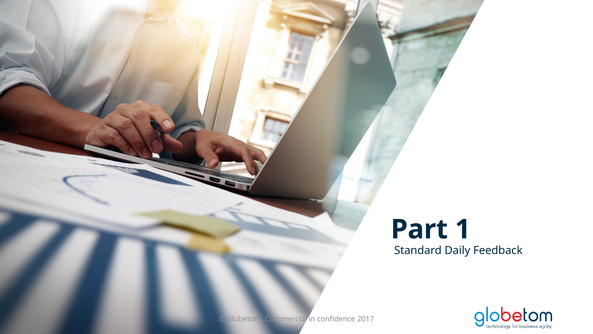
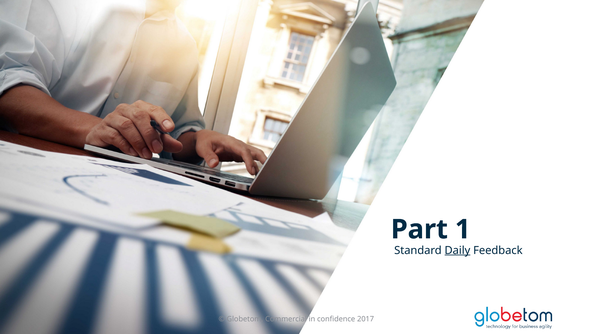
Daily underline: none -> present (457, 250)
